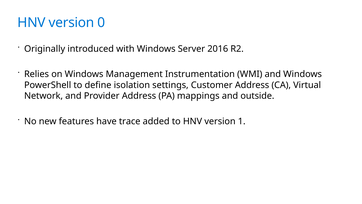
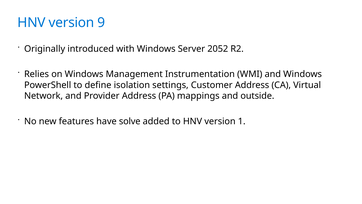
0: 0 -> 9 (101, 23)
2016: 2016 -> 2052 (218, 49)
trace: trace -> solve (130, 121)
